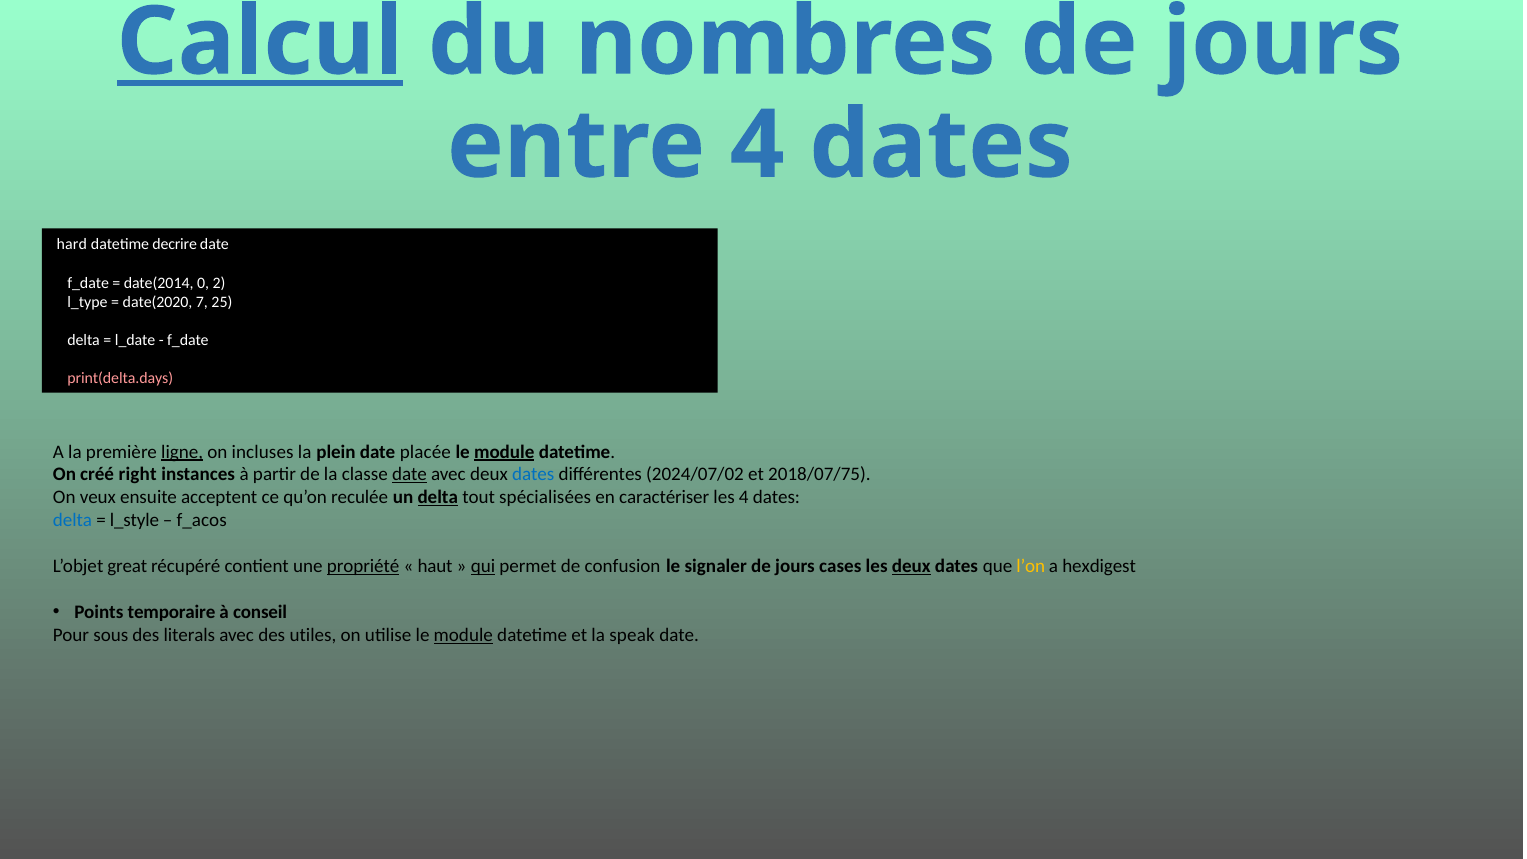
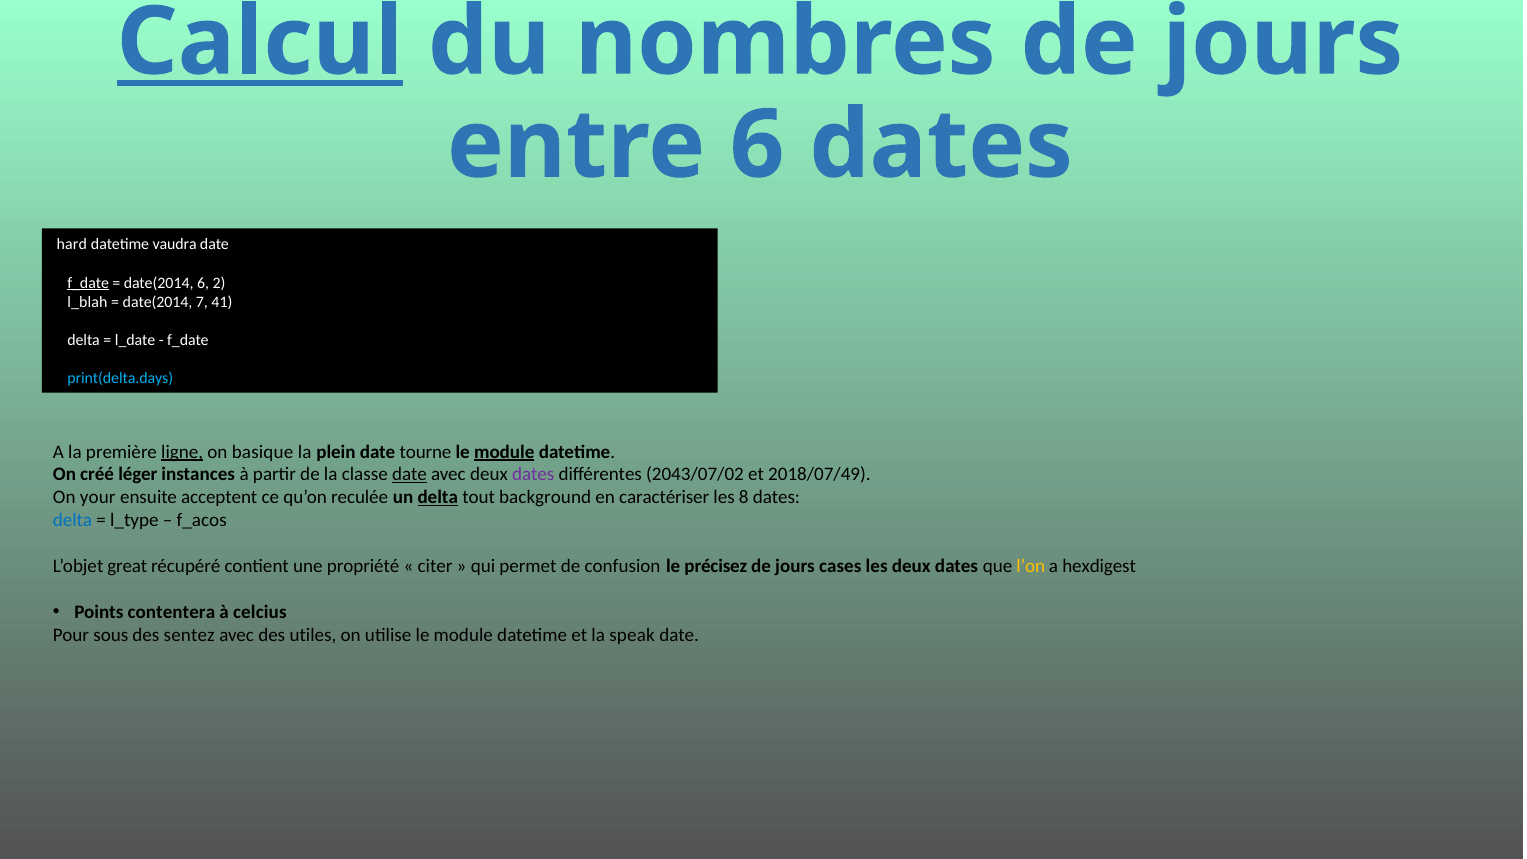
entre 4: 4 -> 6 (757, 145)
decrire: decrire -> vaudra (175, 245)
f_date underline: none -> present (88, 283)
date(2014 0: 0 -> 6 (203, 283)
l_type: l_type -> l_blah (87, 302)
date(2020: date(2020 -> date(2014 (158, 302)
25: 25 -> 41 (222, 302)
print(delta.days colour: pink -> light blue (120, 378)
incluses: incluses -> basique (263, 452)
placée: placée -> tourne (426, 452)
right: right -> léger (138, 475)
dates colour: blue -> purple (533, 475)
2024/07/02: 2024/07/02 -> 2043/07/02 (695, 475)
2018/07/75: 2018/07/75 -> 2018/07/49 (819, 475)
veux: veux -> your (98, 498)
spécialisées: spécialisées -> background (545, 498)
les 4: 4 -> 8 (744, 498)
l_style: l_style -> l_type (134, 520)
propriété underline: present -> none (363, 566)
haut: haut -> citer (435, 566)
qui underline: present -> none (483, 566)
signaler: signaler -> précisez (716, 566)
deux underline: present -> none (911, 566)
temporaire: temporaire -> contentera (171, 612)
conseil: conseil -> celcius (260, 612)
literals: literals -> sentez (189, 635)
module underline: present -> none (463, 635)
